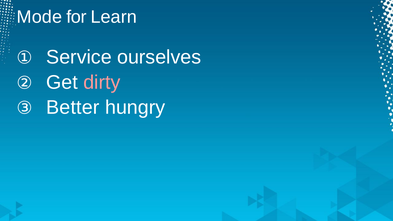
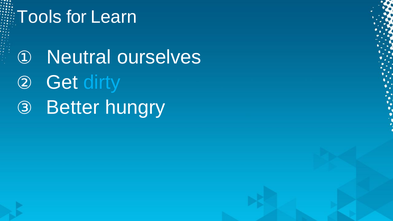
Mode: Mode -> Tools (39, 17)
Service: Service -> Neutral (79, 57)
dirty colour: pink -> light blue (102, 82)
